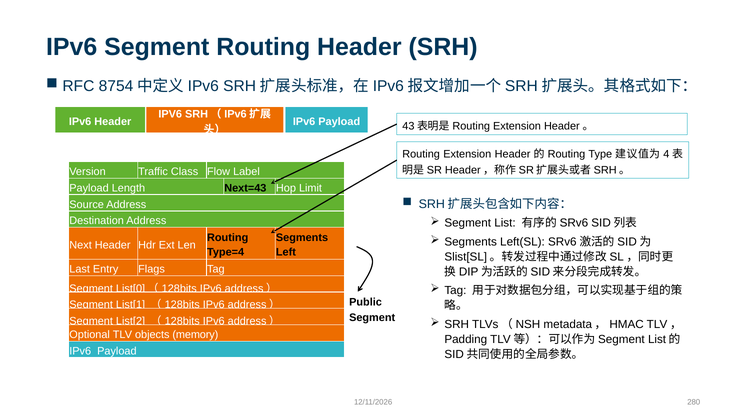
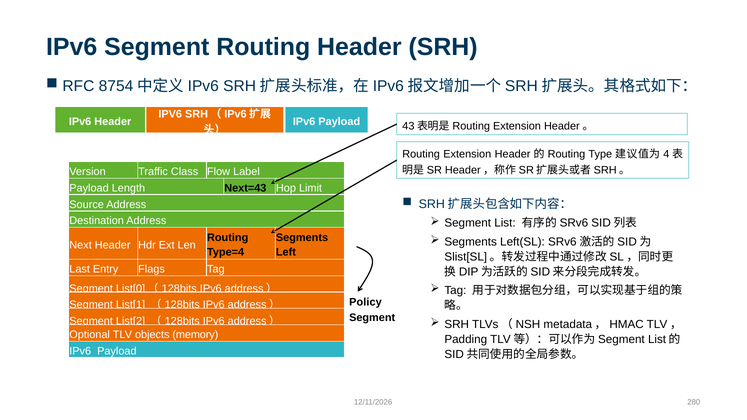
Public: Public -> Policy (365, 302)
